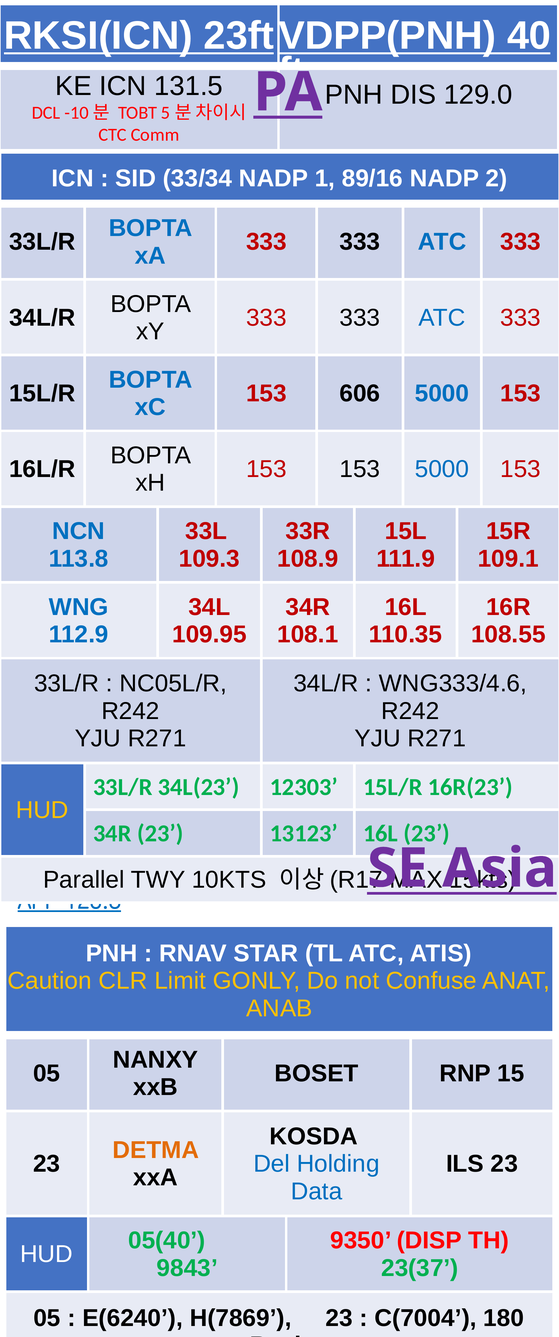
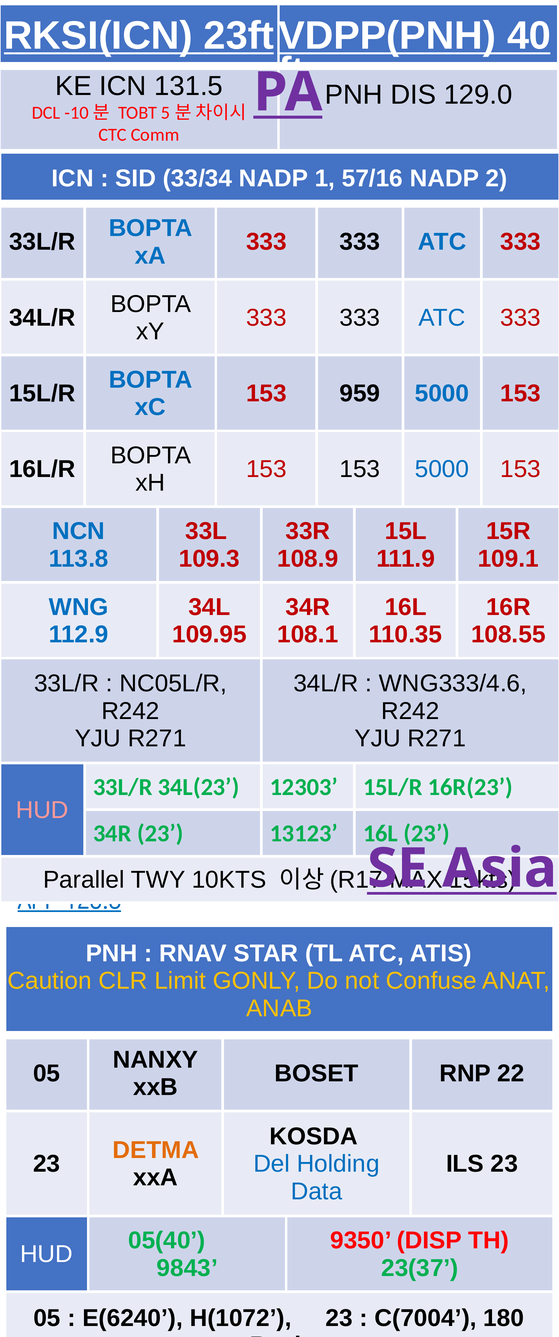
89/16: 89/16 -> 57/16 (372, 179)
606: 606 -> 959 (360, 394)
HUD colour: yellow -> pink (42, 810)
15: 15 -> 22 (511, 1074)
H(7869: H(7869 -> H(1072 (241, 1318)
